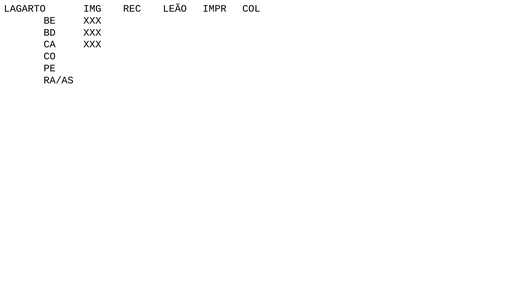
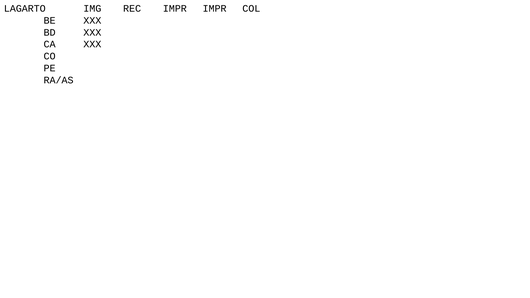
REC LEÃO: LEÃO -> IMPR (175, 9)
